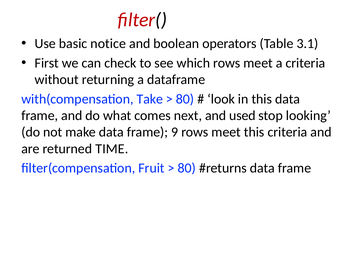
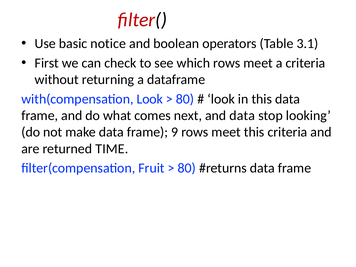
with(compensation Take: Take -> Look (150, 99)
and used: used -> data (242, 116)
